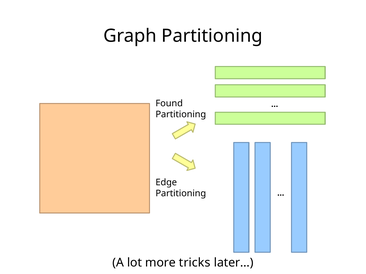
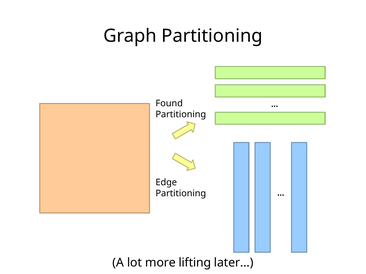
tricks: tricks -> lifting (195, 263)
